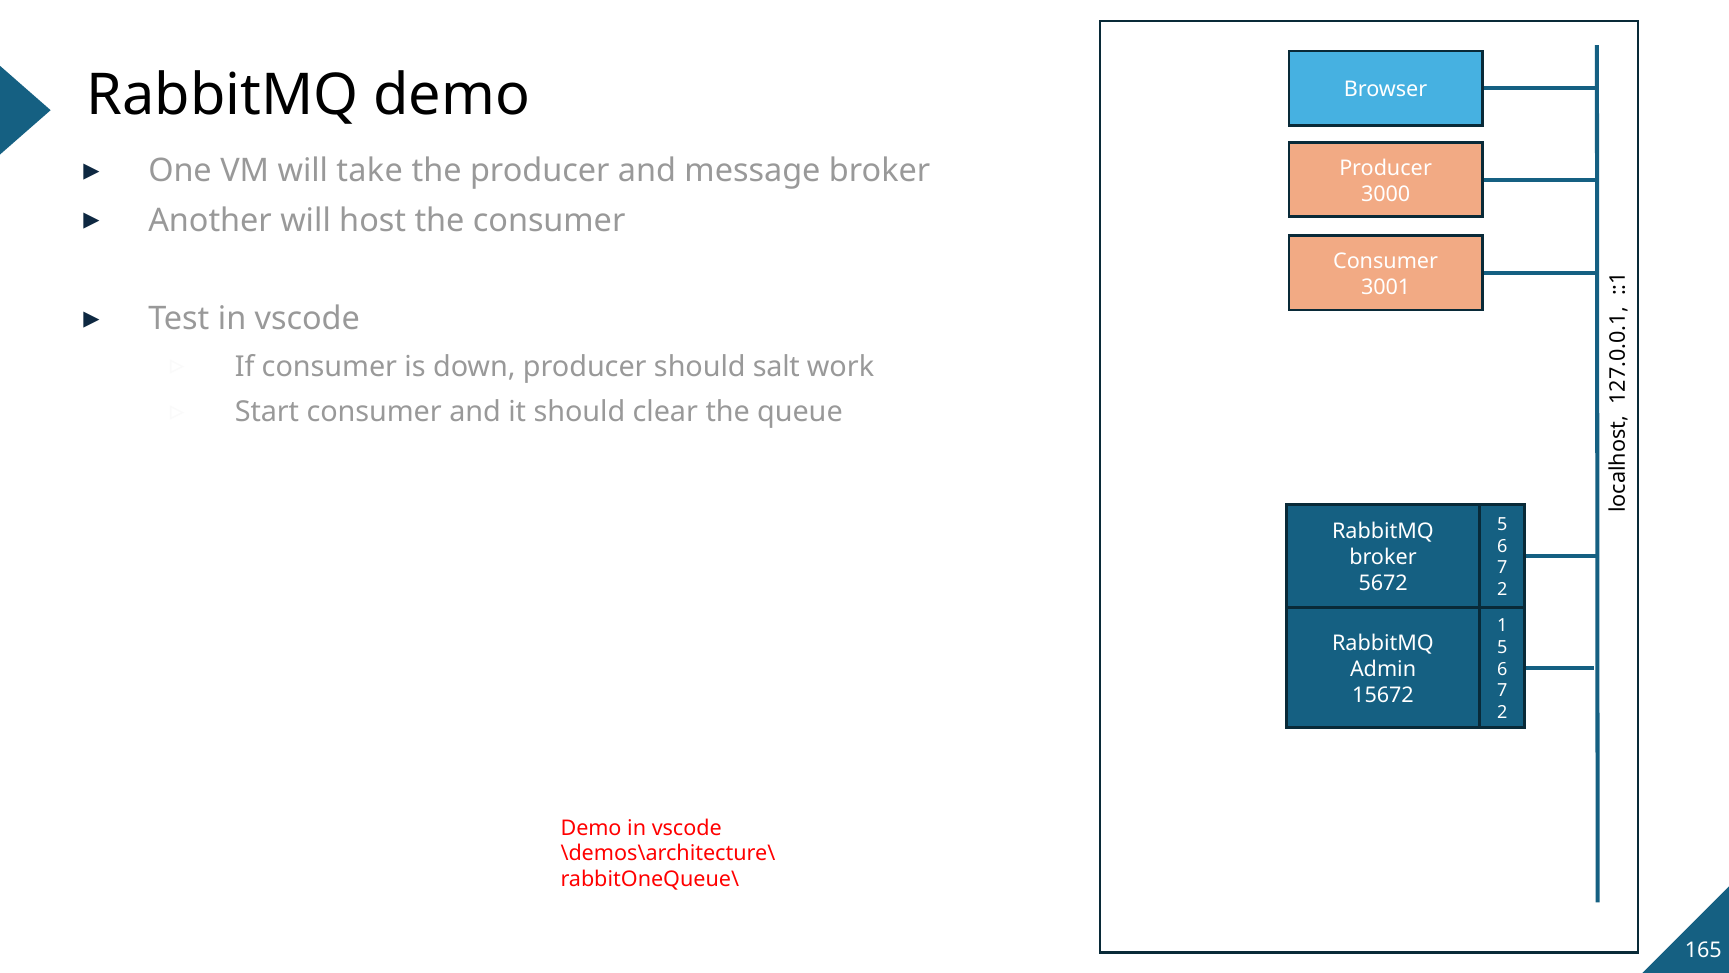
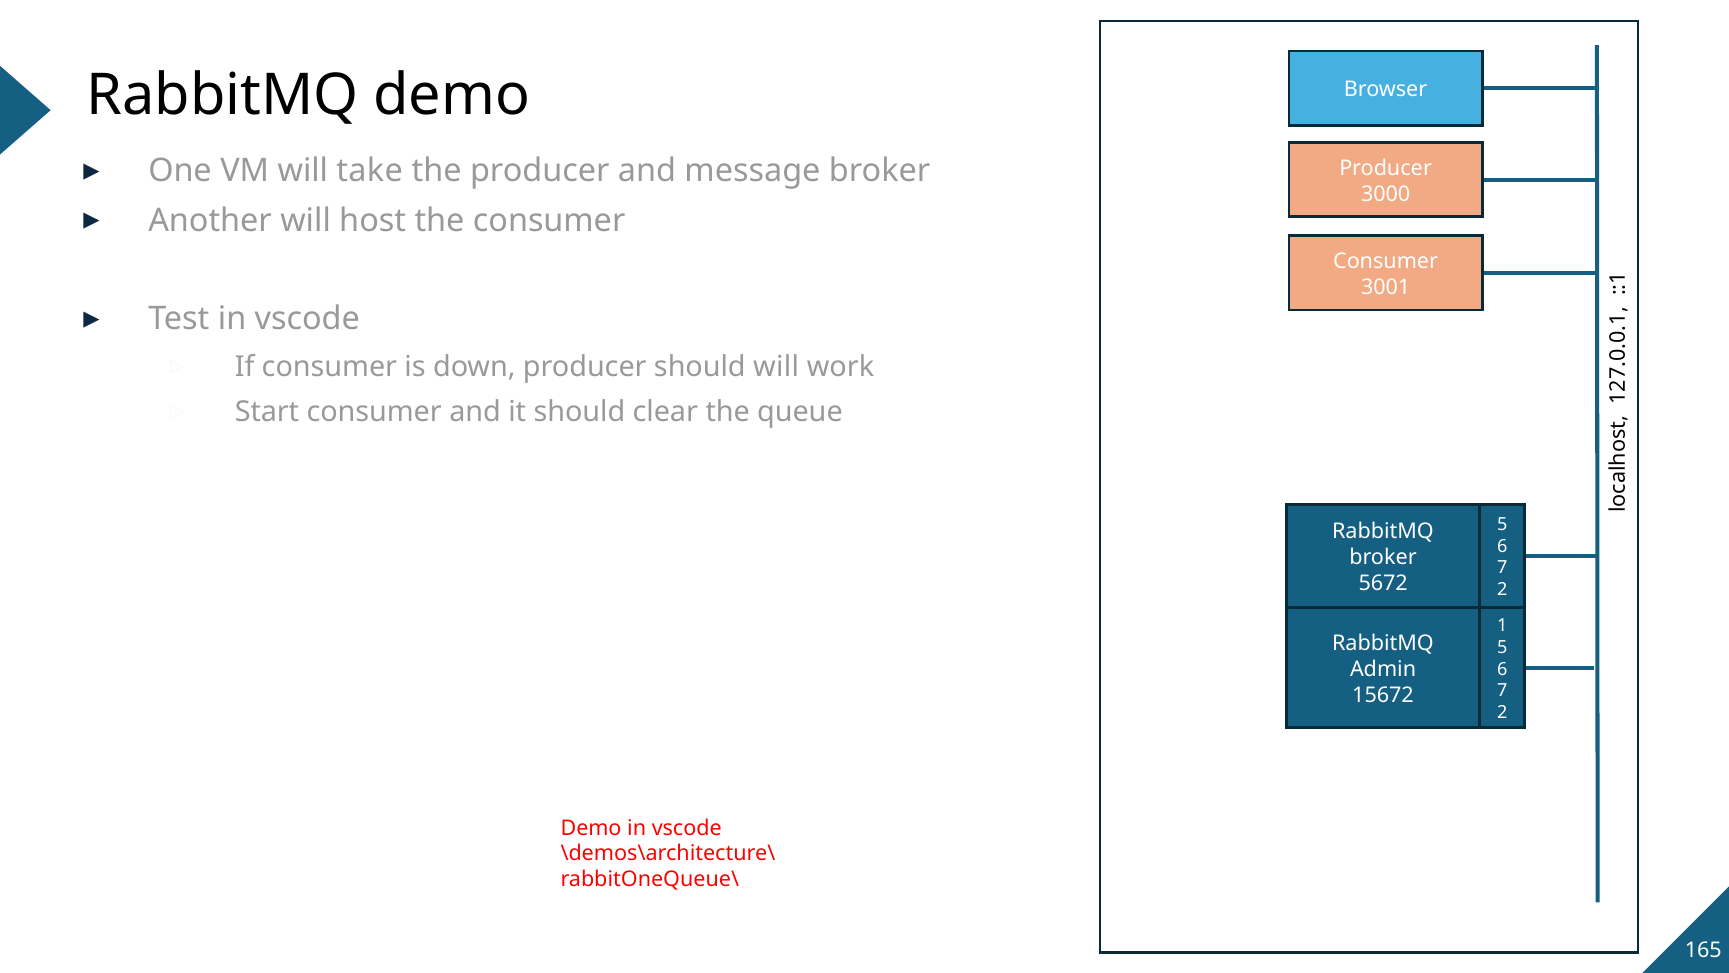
should salt: salt -> will (776, 367)
